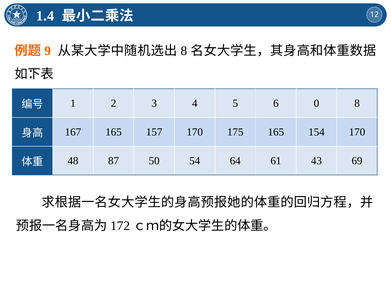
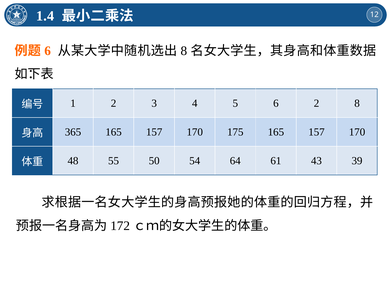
9: 9 -> 6 (48, 51)
6 0: 0 -> 2 (316, 103)
167: 167 -> 365 (73, 132)
175 165 154: 154 -> 157 (316, 132)
87: 87 -> 55 (114, 161)
69: 69 -> 39 (357, 161)
